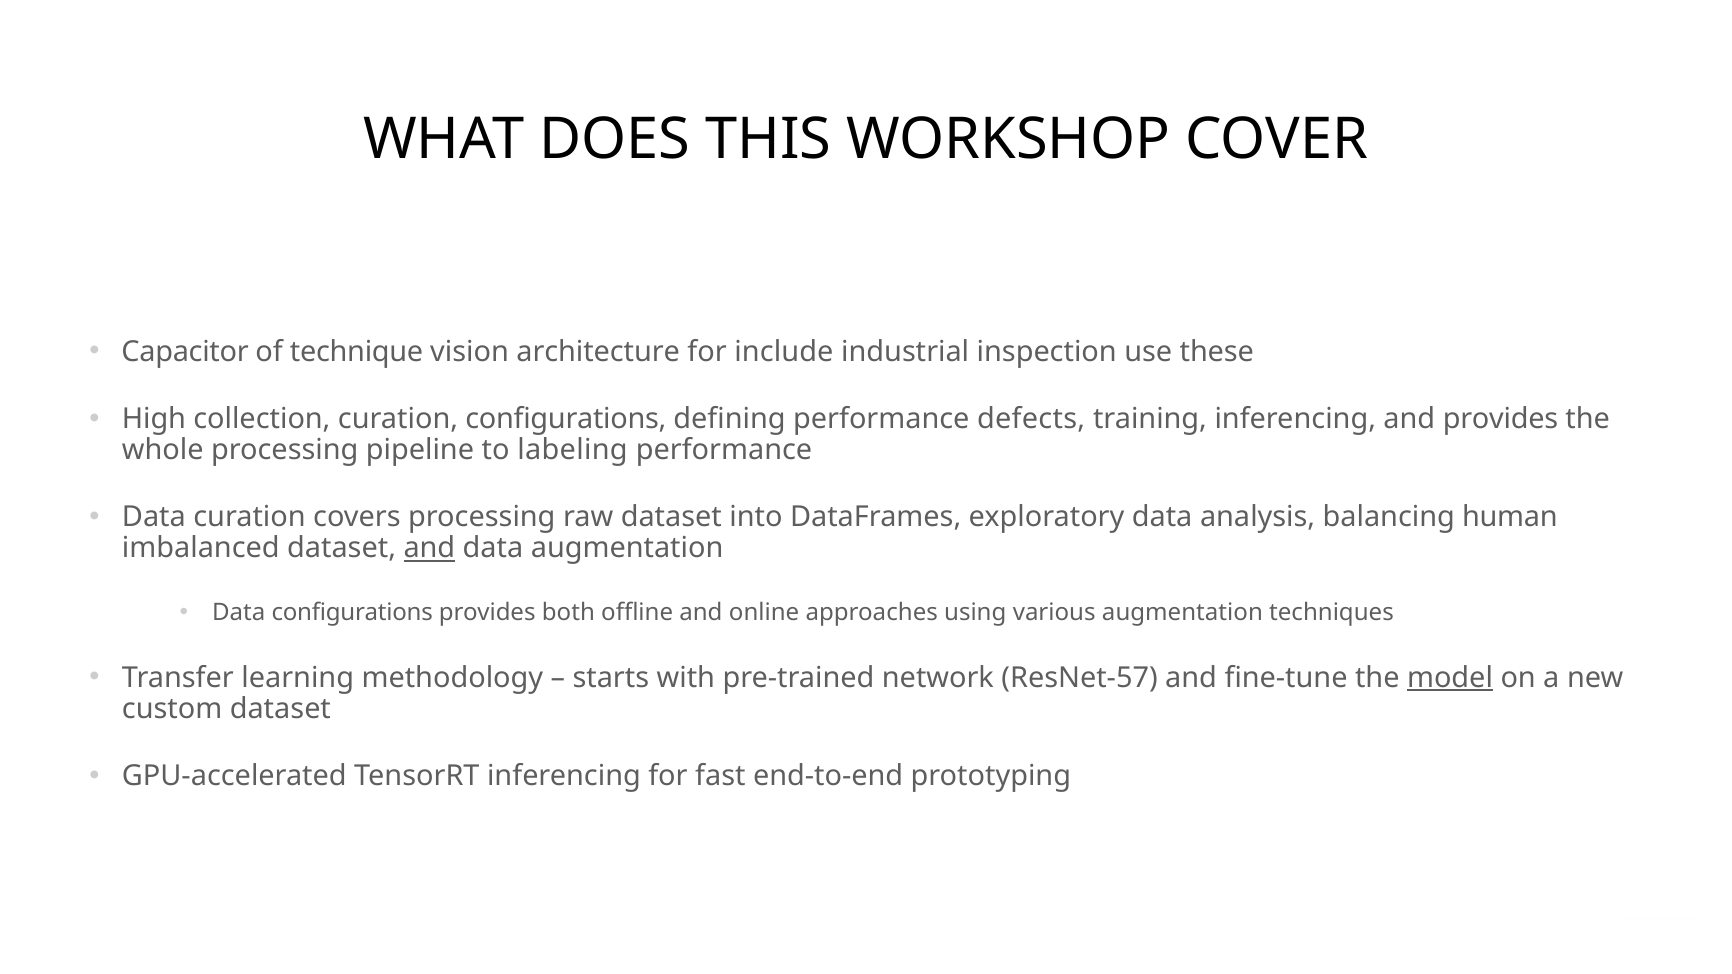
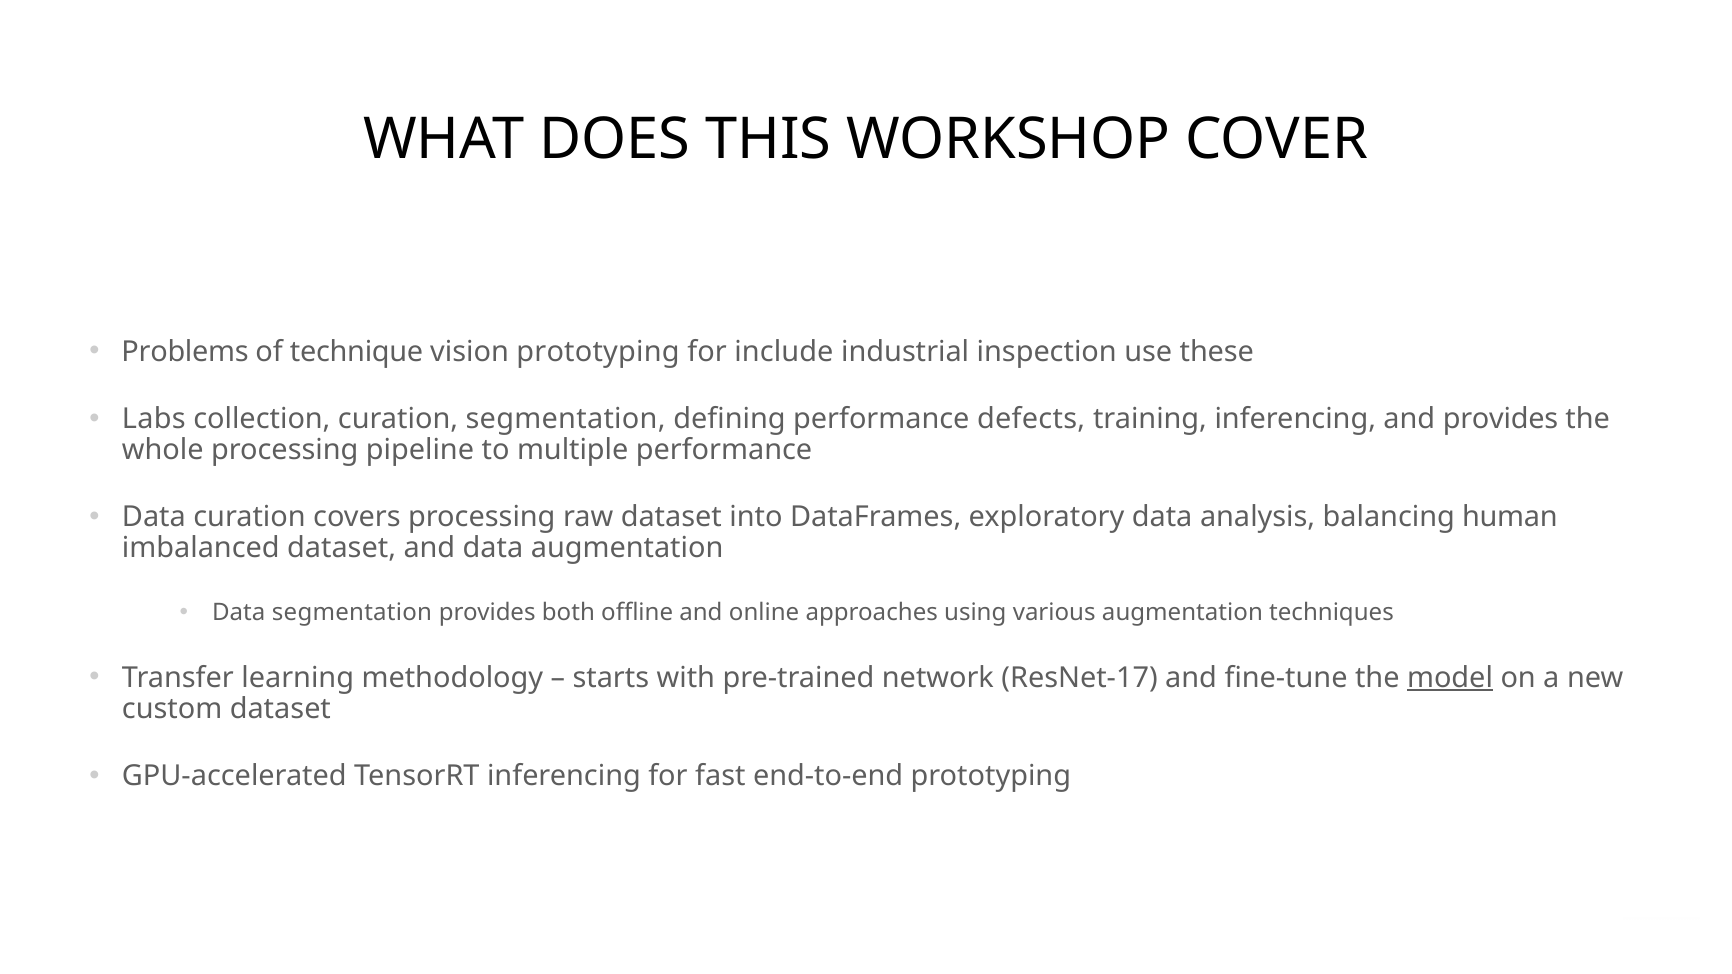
Capacitor: Capacitor -> Problems (185, 352)
vision architecture: architecture -> prototyping (598, 352)
High: High -> Labs (154, 419)
curation configurations: configurations -> segmentation (566, 419)
labeling: labeling -> multiple (573, 450)
and underline: present -> none (429, 548)
Data configurations: configurations -> segmentation (352, 613)
ResNet-57: ResNet-57 -> ResNet-17 (1080, 678)
